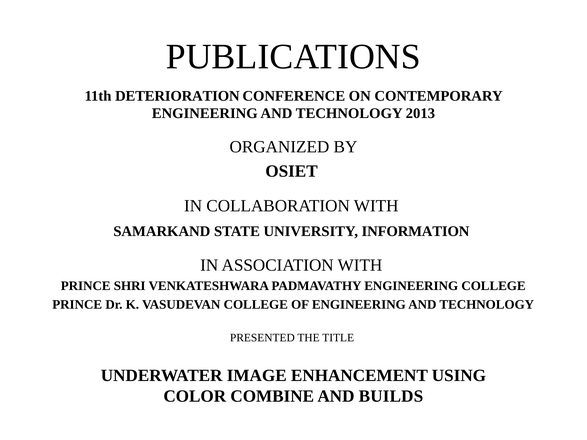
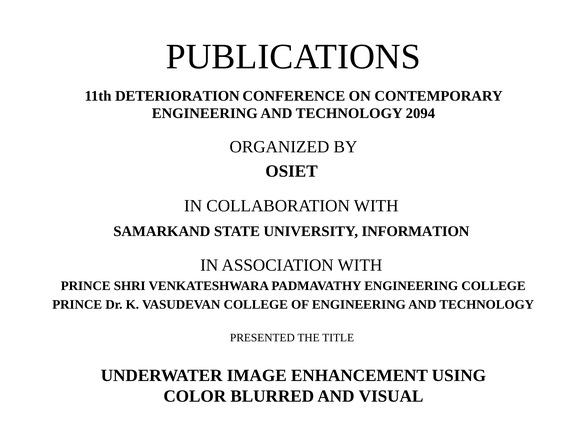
2013: 2013 -> 2094 (420, 114)
COMBINE: COMBINE -> BLURRED (272, 396)
BUILDS: BUILDS -> VISUAL (391, 396)
